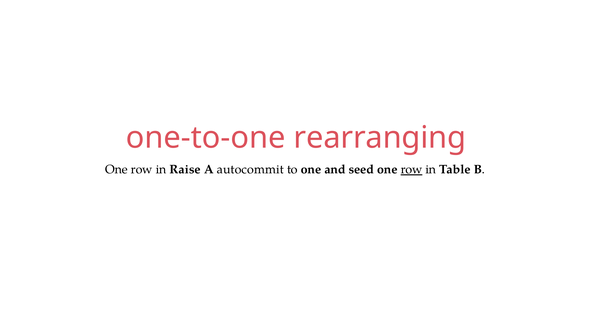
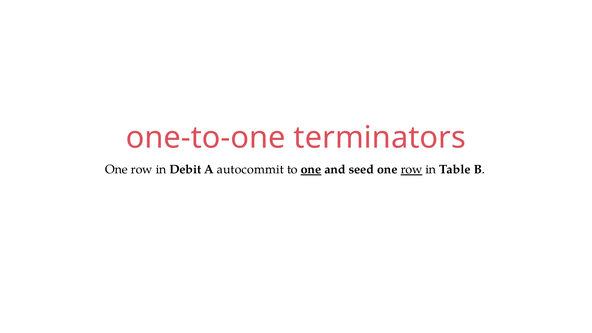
rearranging: rearranging -> terminators (380, 138)
Raise: Raise -> Debit (185, 170)
one underline: none -> present (311, 170)
